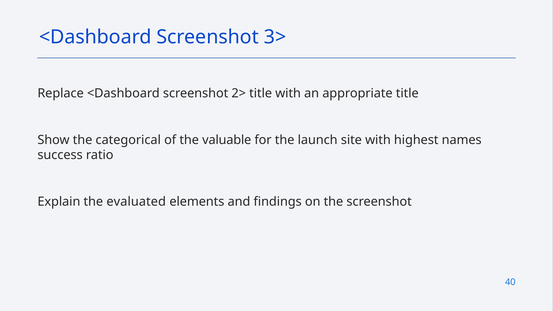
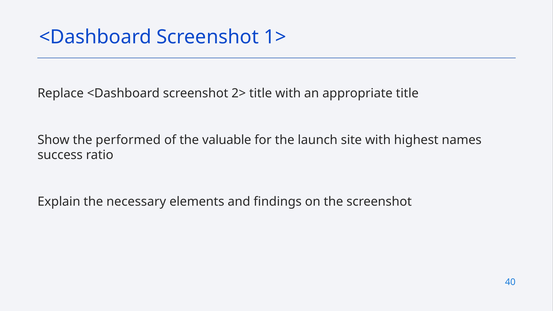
3>: 3> -> 1> (275, 37)
categorical: categorical -> performed (128, 140)
evaluated: evaluated -> necessary (136, 202)
